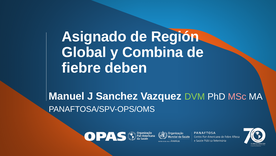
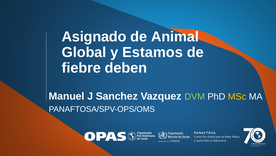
Región: Región -> Animal (175, 37)
Combina: Combina -> Estamos (153, 52)
MSc colour: pink -> yellow (237, 96)
